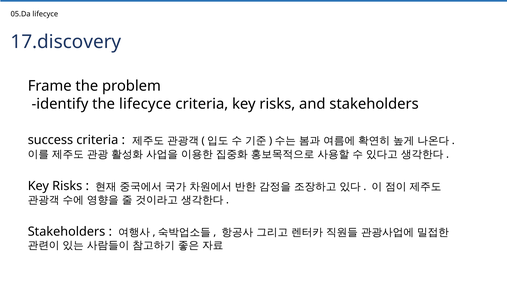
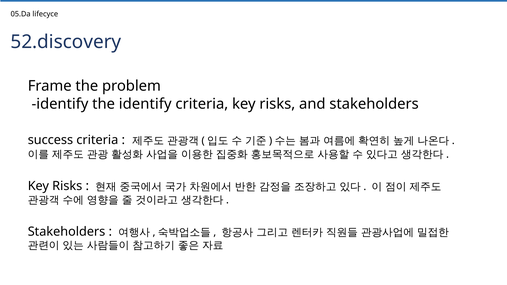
17.discovery: 17.discovery -> 52.discovery (66, 42)
the lifecyce: lifecyce -> identify (145, 104)
